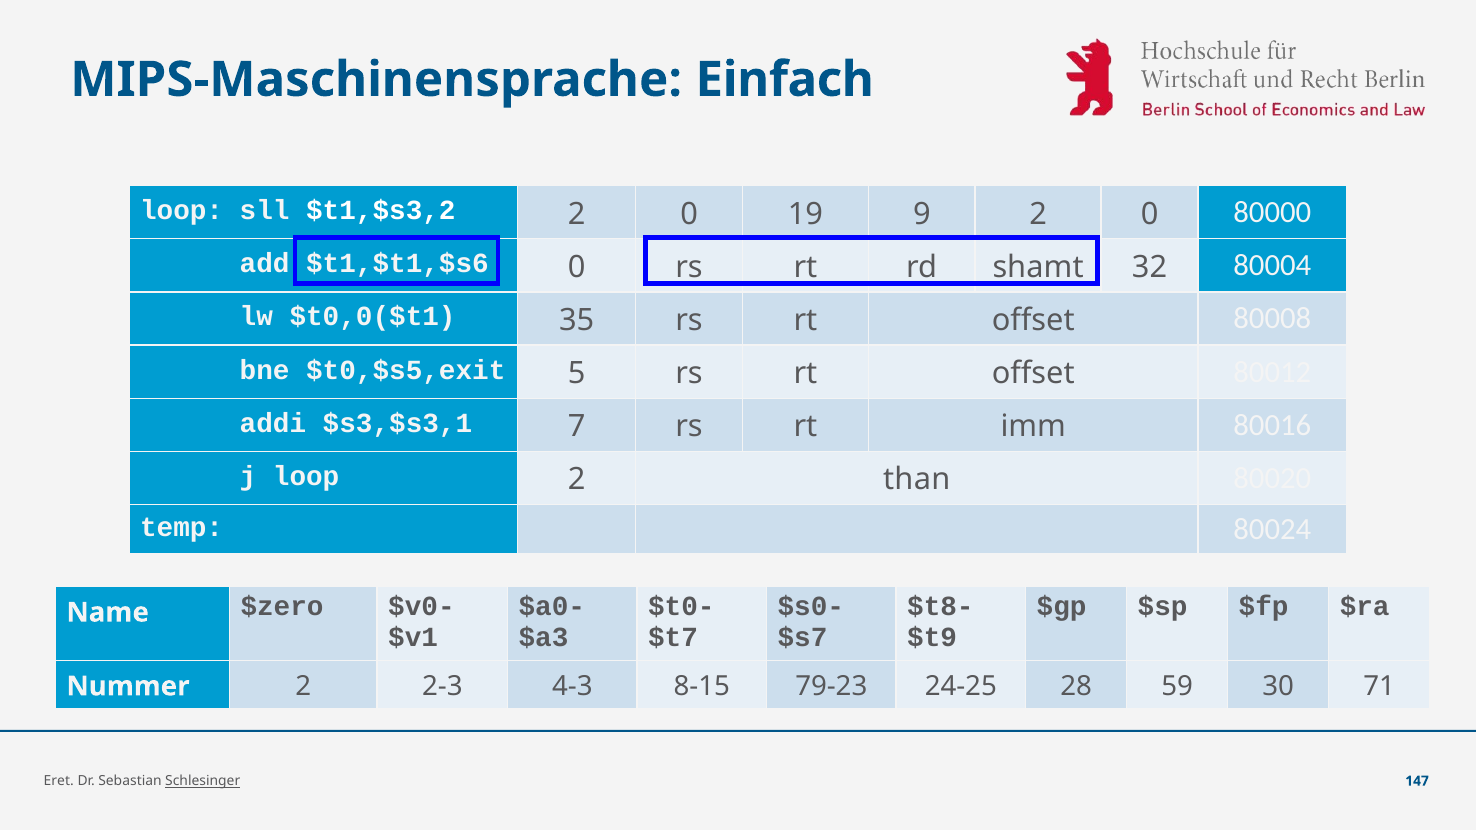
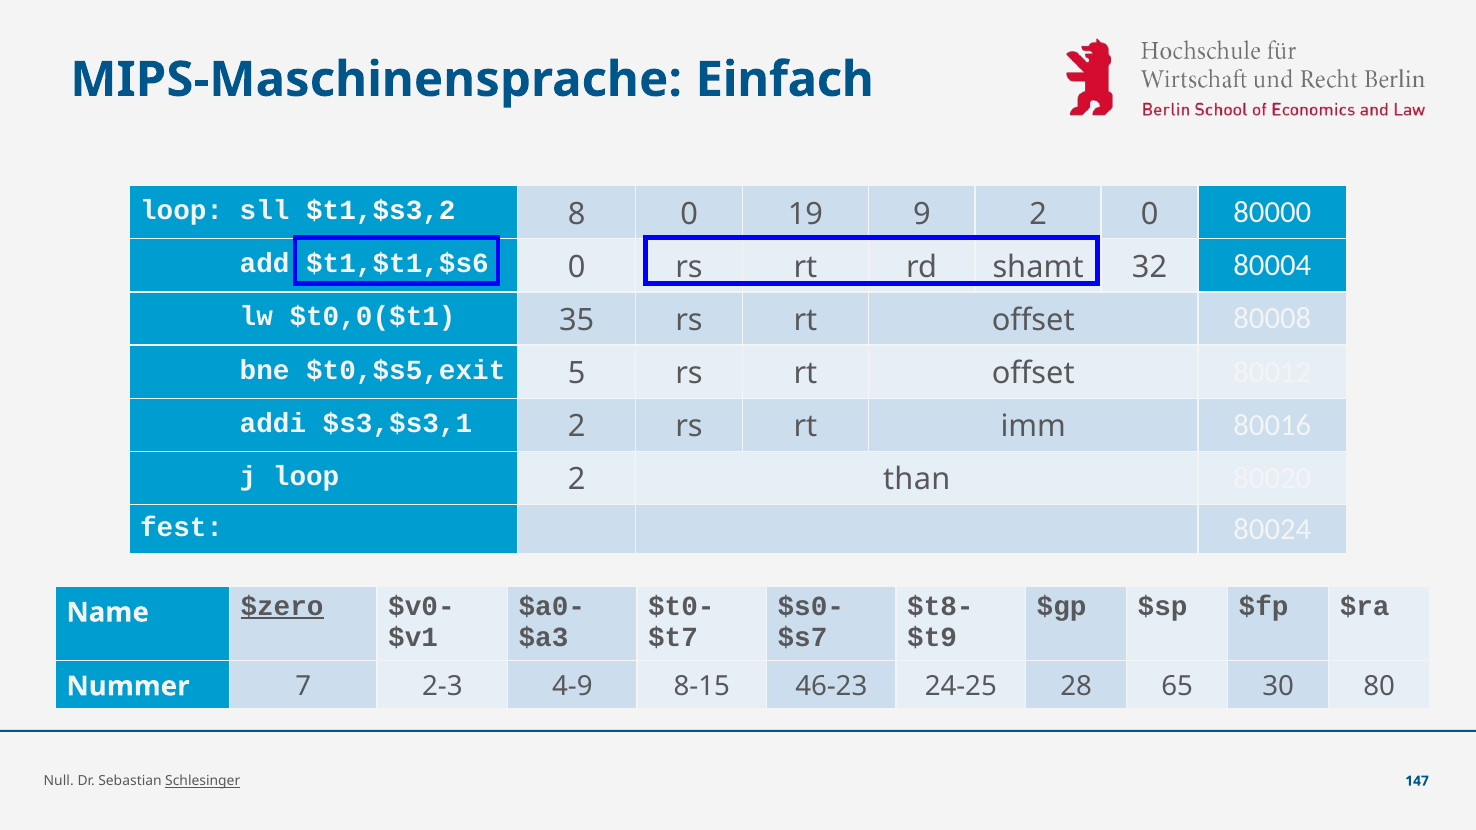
$t1,$s3,2 2: 2 -> 8 (577, 214)
$s3,$s3,1 7: 7 -> 2 (577, 427)
temp: temp -> fest (182, 527)
$zero underline: none -> present (282, 606)
Nummer 2: 2 -> 7 (303, 686)
4-3: 4-3 -> 4-9 (572, 686)
79-23: 79-23 -> 46-23 (831, 686)
59: 59 -> 65 (1177, 686)
71: 71 -> 80 (1379, 686)
Eret: Eret -> Null (59, 781)
